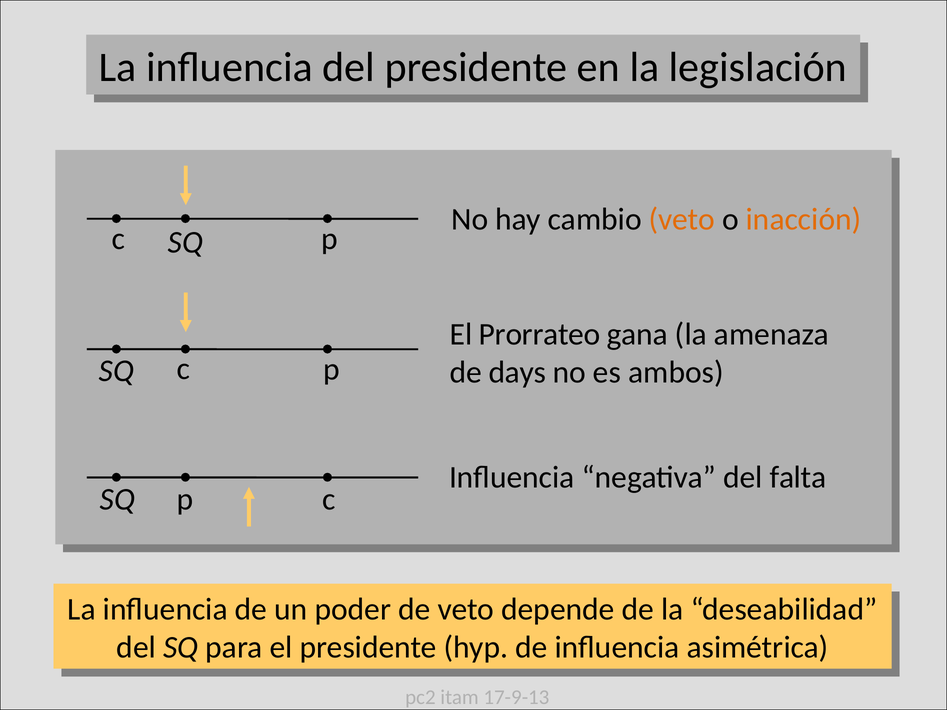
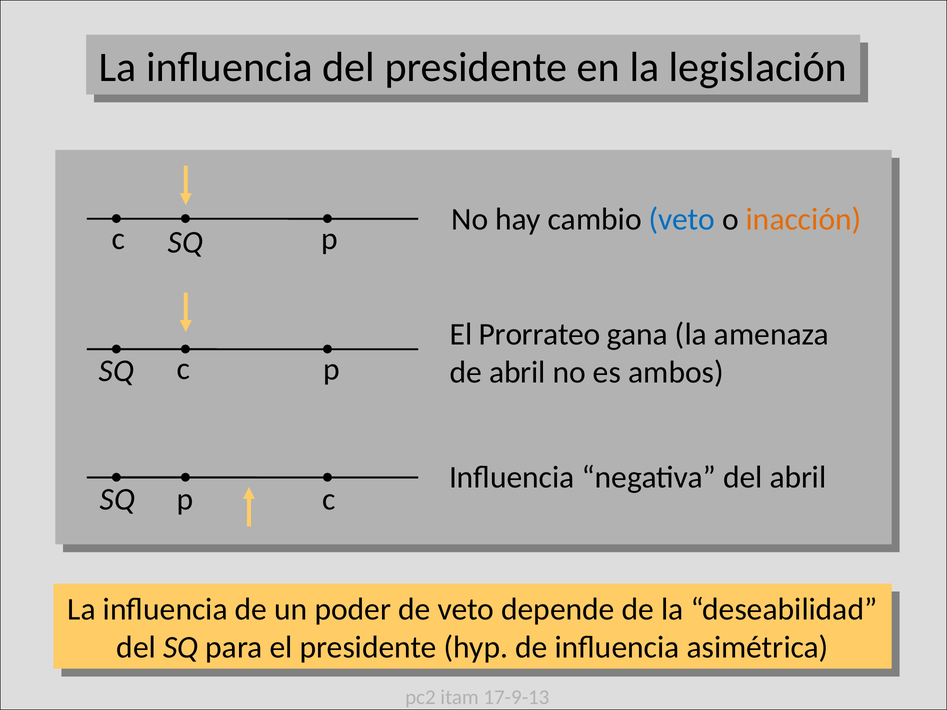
veto colour: orange -> blue (682, 219)
de days: days -> abril (517, 372)
del falta: falta -> abril (798, 478)
